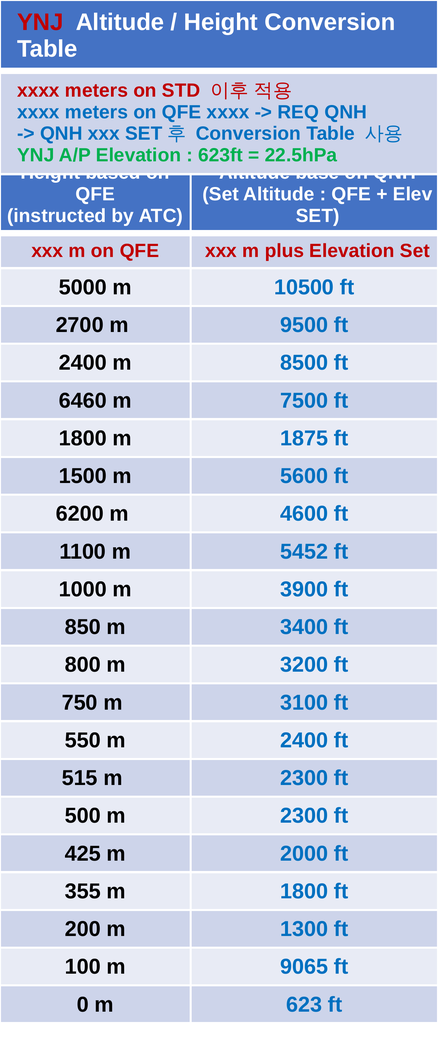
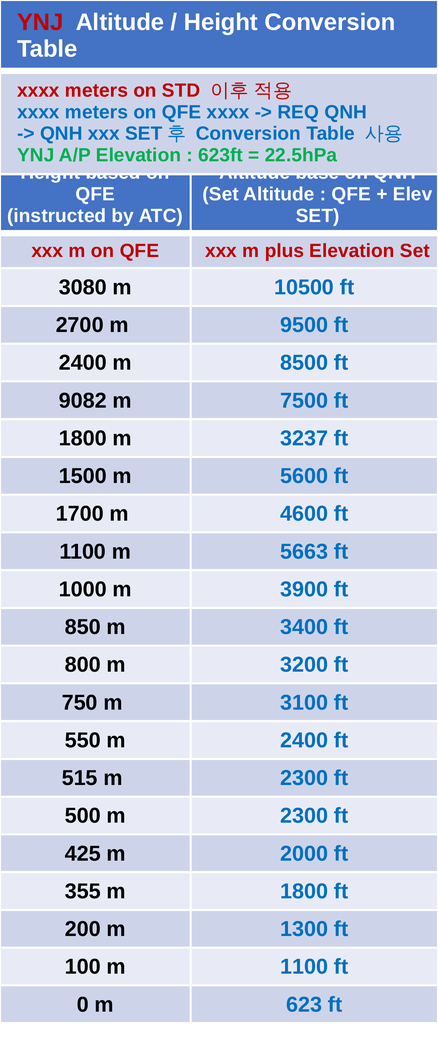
5000: 5000 -> 3080 (83, 287)
6460: 6460 -> 9082 (83, 400)
1875: 1875 -> 3237 (304, 438)
6200: 6200 -> 1700 (80, 513)
5452: 5452 -> 5663 (304, 551)
m 9065: 9065 -> 1100 (304, 966)
